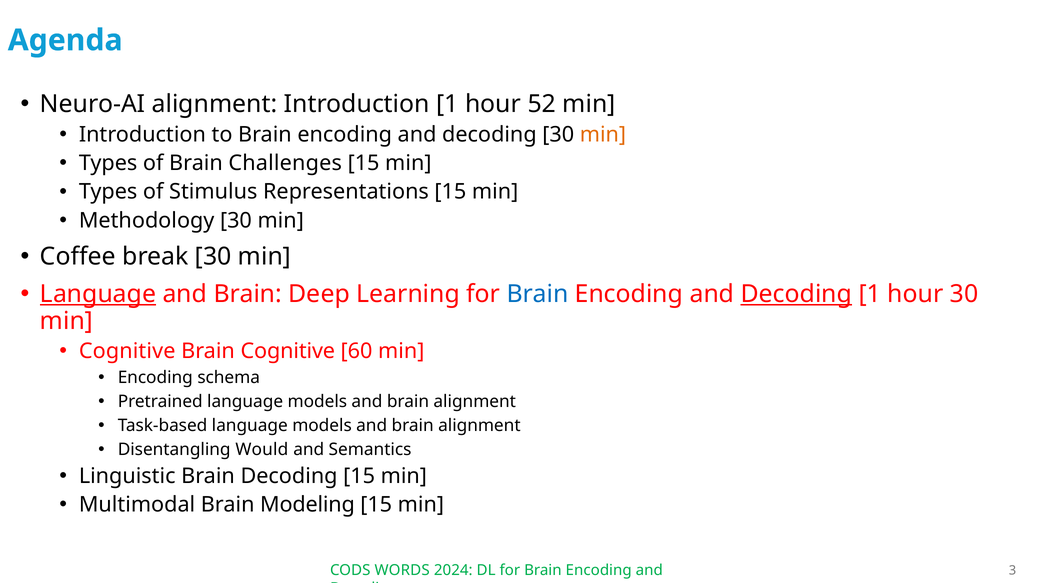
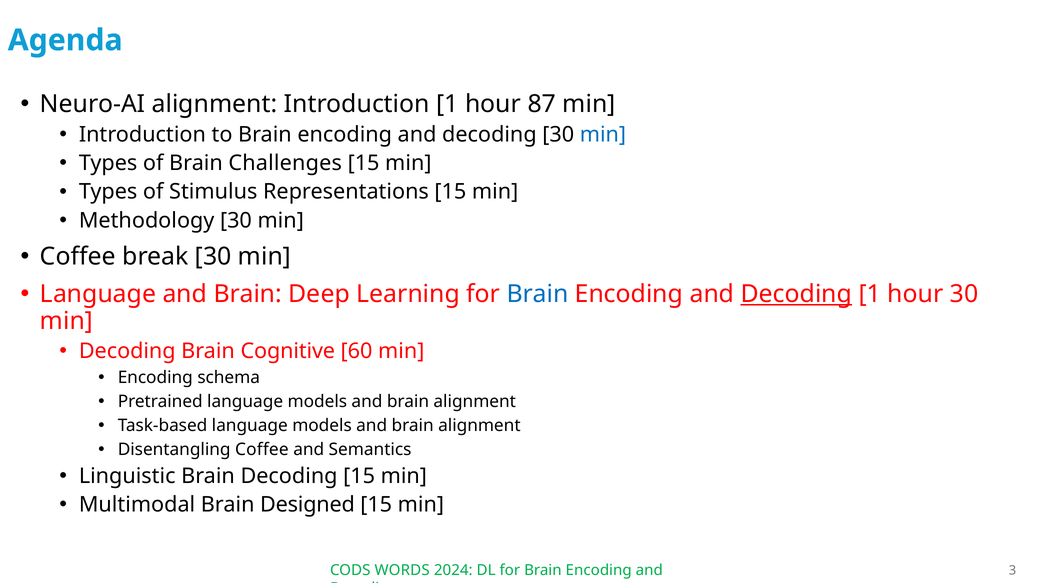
52: 52 -> 87 (542, 104)
min colour: orange -> blue (603, 135)
Language underline: present -> none (98, 294)
Cognitive: Cognitive -> Decoding (127, 351)
Disentangling Would: Would -> Coffee (262, 450)
Modeling: Modeling -> Designed (307, 505)
